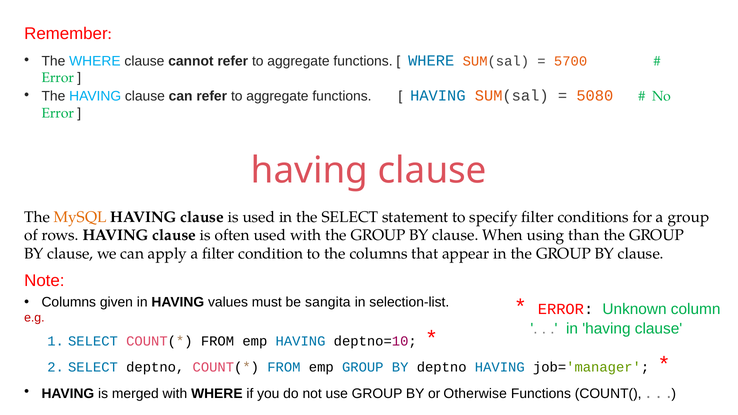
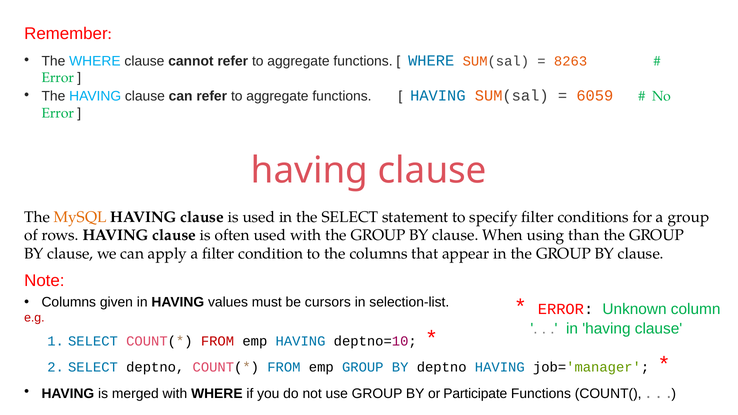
5700: 5700 -> 8263 (571, 61)
5080: 5080 -> 6059 (595, 96)
sangita: sangita -> cursors (328, 302)
FROM colour: black -> red (217, 341)
Otherwise: Otherwise -> Participate (475, 394)
